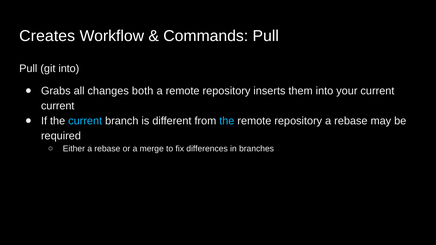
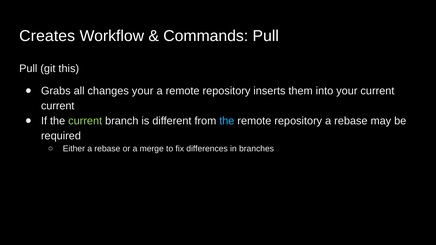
git into: into -> this (69, 69)
changes both: both -> your (143, 91)
current colour: light blue -> light green (85, 121)
